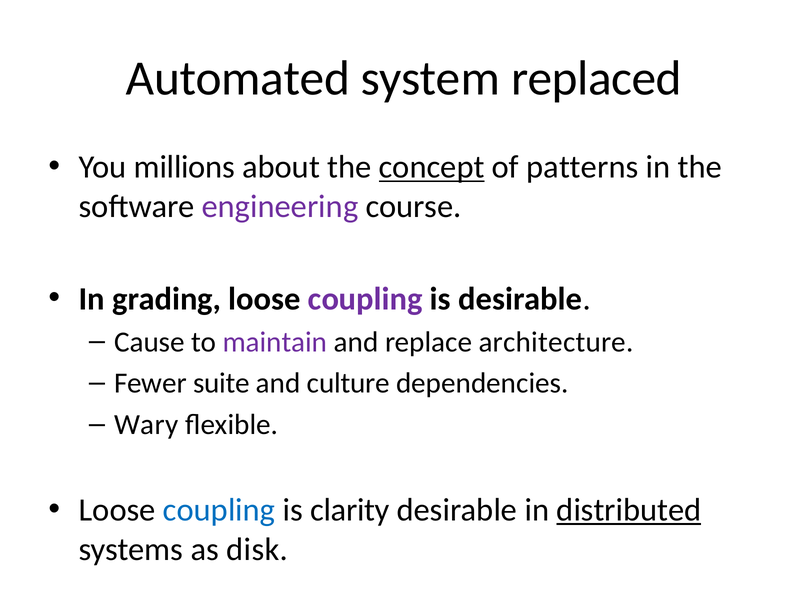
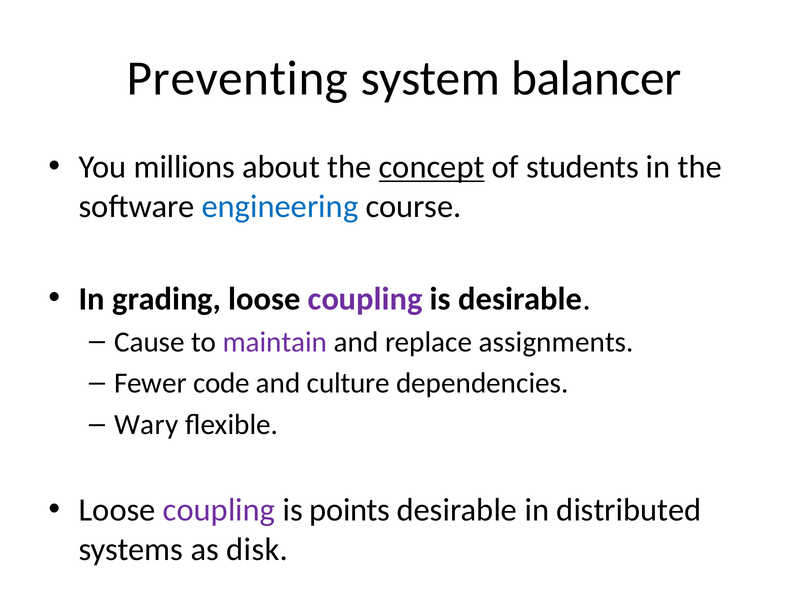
Automated: Automated -> Preventing (238, 78)
replaced: replaced -> balancer (596, 78)
patterns: patterns -> students (582, 167)
engineering colour: purple -> blue (280, 206)
architecture: architecture -> assignments (556, 342)
suite: suite -> code (221, 383)
coupling colour: blue -> purple (219, 510)
clarity: clarity -> points (350, 510)
distributed underline: present -> none (629, 510)
